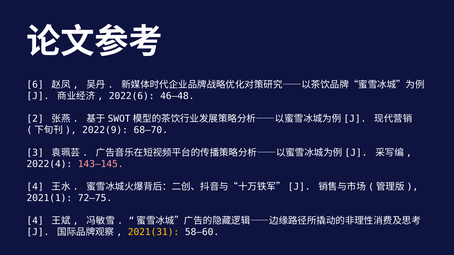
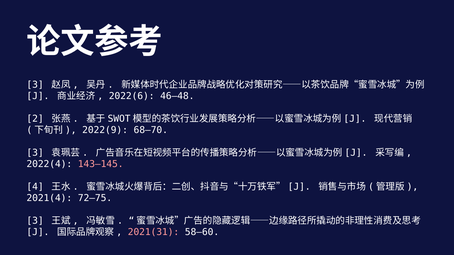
6: 6 -> 3 (35, 85)
2021(1: 2021(1 -> 2021(4 (49, 198)
4: 4 -> 3 (35, 221)
2021(31 colour: yellow -> pink (153, 232)
